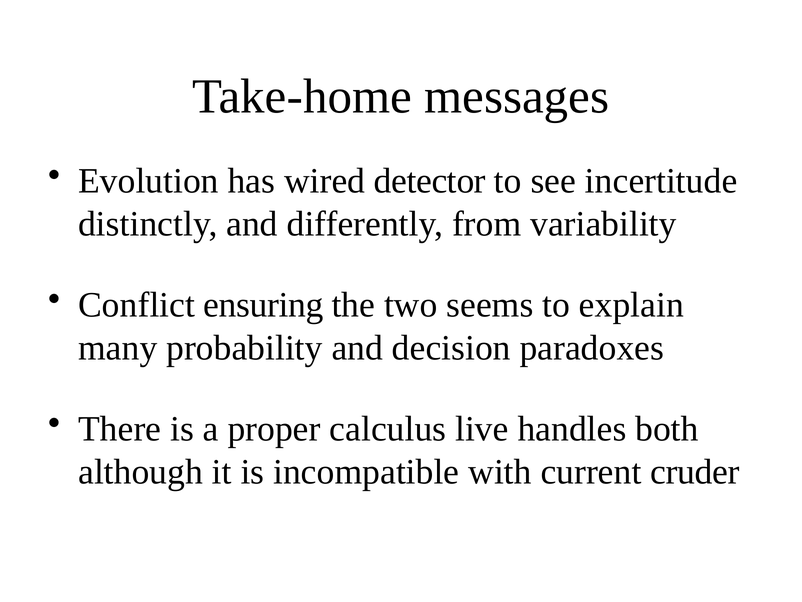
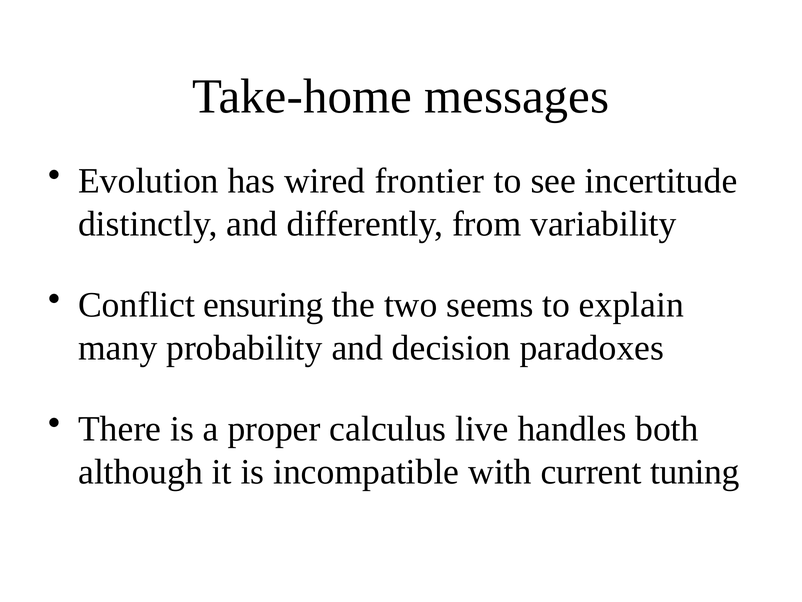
detector: detector -> frontier (429, 181)
cruder: cruder -> tuning (695, 471)
